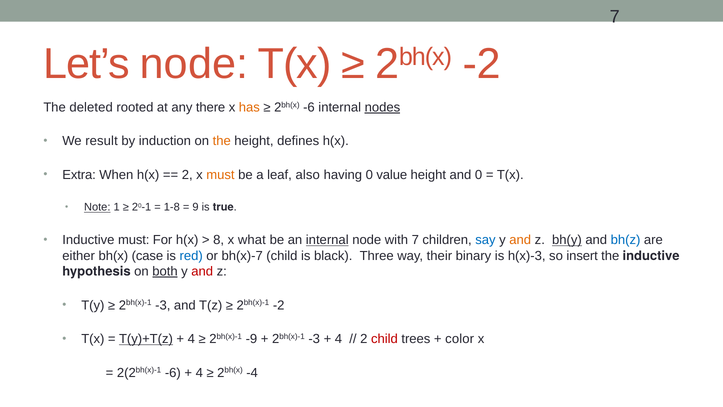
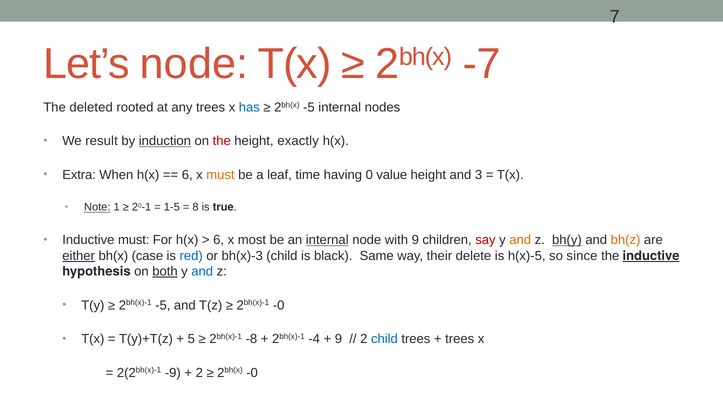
2bh(x -2: -2 -> -7 (482, 64)
any there: there -> trees (211, 107)
has colour: orange -> blue (249, 107)
2bh(x -6: -6 -> -5 (309, 107)
nodes underline: present -> none (382, 107)
induction underline: none -> present (165, 141)
the colour: orange -> red (222, 141)
defines: defines -> exactly (298, 141)
2: 2 -> 6 (187, 175)
also: also -> time (308, 175)
and 0: 0 -> 3 (479, 175)
1-8: 1-8 -> 1-5 (172, 207)
9: 9 -> 8 (195, 207)
8: 8 -> 6 (219, 240)
what: what -> most (252, 240)
with 7: 7 -> 9 (415, 240)
say colour: blue -> red (485, 240)
bh(z colour: blue -> orange (626, 240)
either underline: none -> present (79, 256)
bh(x)-7: bh(x)-7 -> bh(x)-3 (242, 256)
Three: Three -> Same (377, 256)
binary: binary -> delete (473, 256)
h(x)-3: h(x)-3 -> h(x)-5 (527, 256)
insert: insert -> since (582, 256)
inductive underline: none -> present (651, 256)
and colour: red -> blue (202, 271)
-3: -3 -> -5 (163, 305)
2bh(x)-1 -2: -2 -> -0 (279, 305)
T(y)+T(z underline: present -> none (146, 339)
4: 4 -> 5 (191, 339)
-9: -9 -> -8 (251, 339)
-3: -3 -> -4 (314, 339)
4: 4 -> 9 (338, 339)
child colour: red -> blue (384, 339)
color: color -> trees (460, 339)
2(2bh(x)-1 -6: -6 -> -9 (173, 373)
4: 4 -> 2 (199, 373)
2bh(x -4: -4 -> -0 (252, 373)
